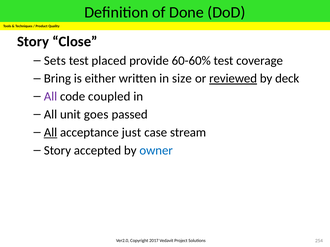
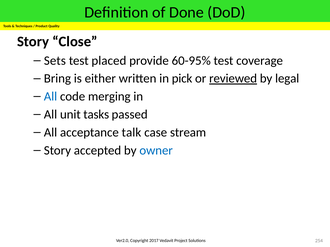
60-60%: 60-60% -> 60-95% (191, 61)
size: size -> pick (182, 79)
deck: deck -> legal (287, 79)
All colour: purple -> blue (51, 97)
coupled: coupled -> merging (109, 97)
goes: goes -> tasks (96, 115)
All underline: present -> none (51, 133)
just: just -> talk (131, 133)
